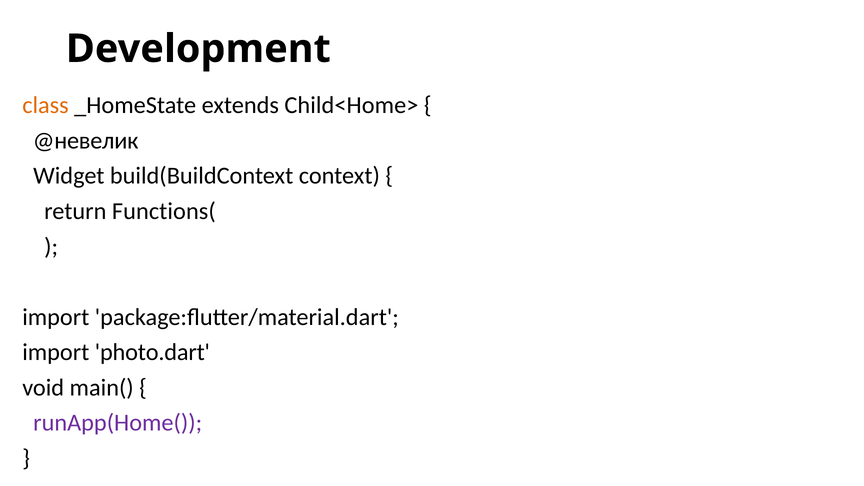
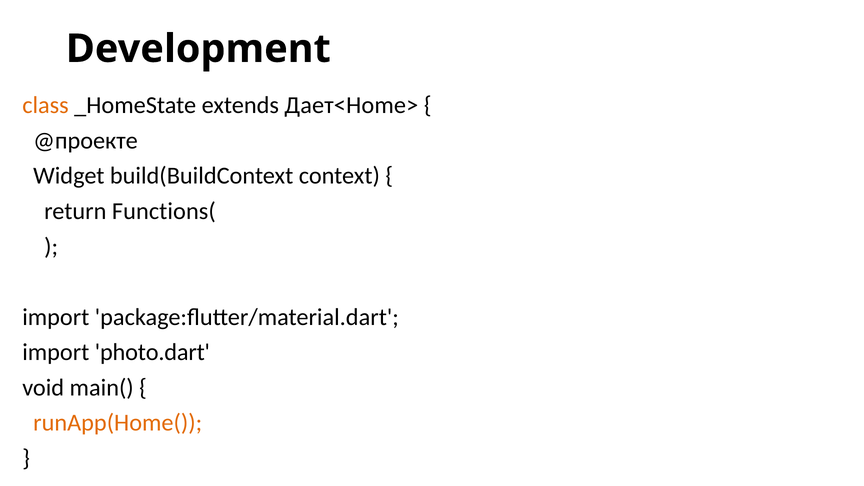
Child<Home>: Child<Home> -> Дает<Home> (351, 105)
@невелик: @невелик -> @проекте (86, 141)
runApp(Home( colour: purple -> orange (118, 423)
